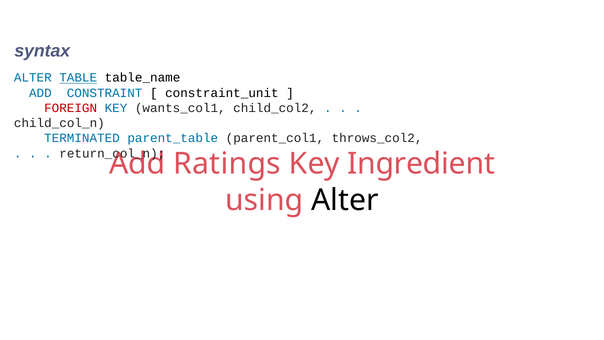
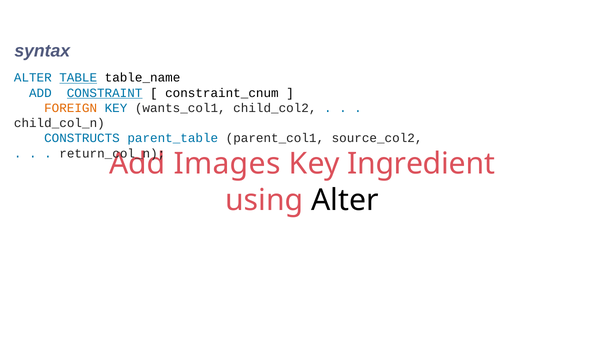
CONSTRAINT underline: none -> present (105, 93)
constraint_unit: constraint_unit -> constraint_cnum (222, 93)
FOREIGN colour: red -> orange (71, 108)
TERMINATED: TERMINATED -> CONSTRUCTS (82, 138)
throws_col2: throws_col2 -> source_col2 (377, 138)
Ratings: Ratings -> Images (227, 164)
